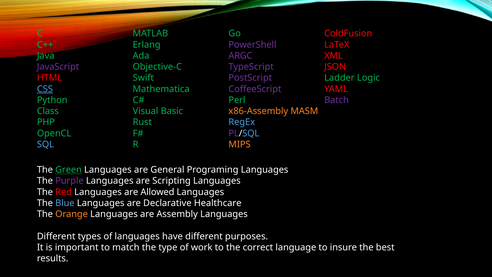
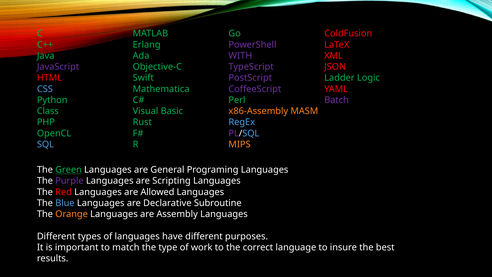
ARGC: ARGC -> WITH (240, 56)
CSS underline: present -> none (45, 89)
Healthcare: Healthcare -> Subroutine (218, 203)
